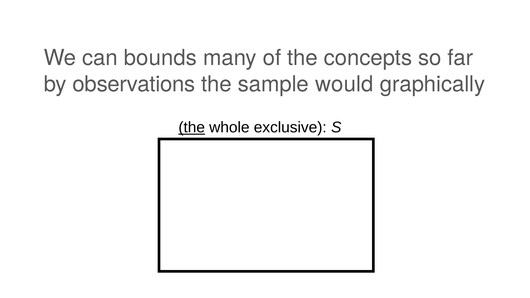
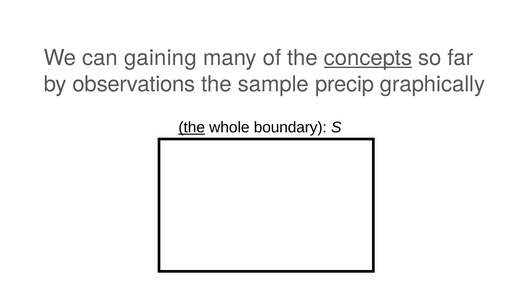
bounds: bounds -> gaining (160, 58)
concepts underline: none -> present (368, 58)
would: would -> precip (345, 84)
exclusive: exclusive -> boundary (290, 128)
